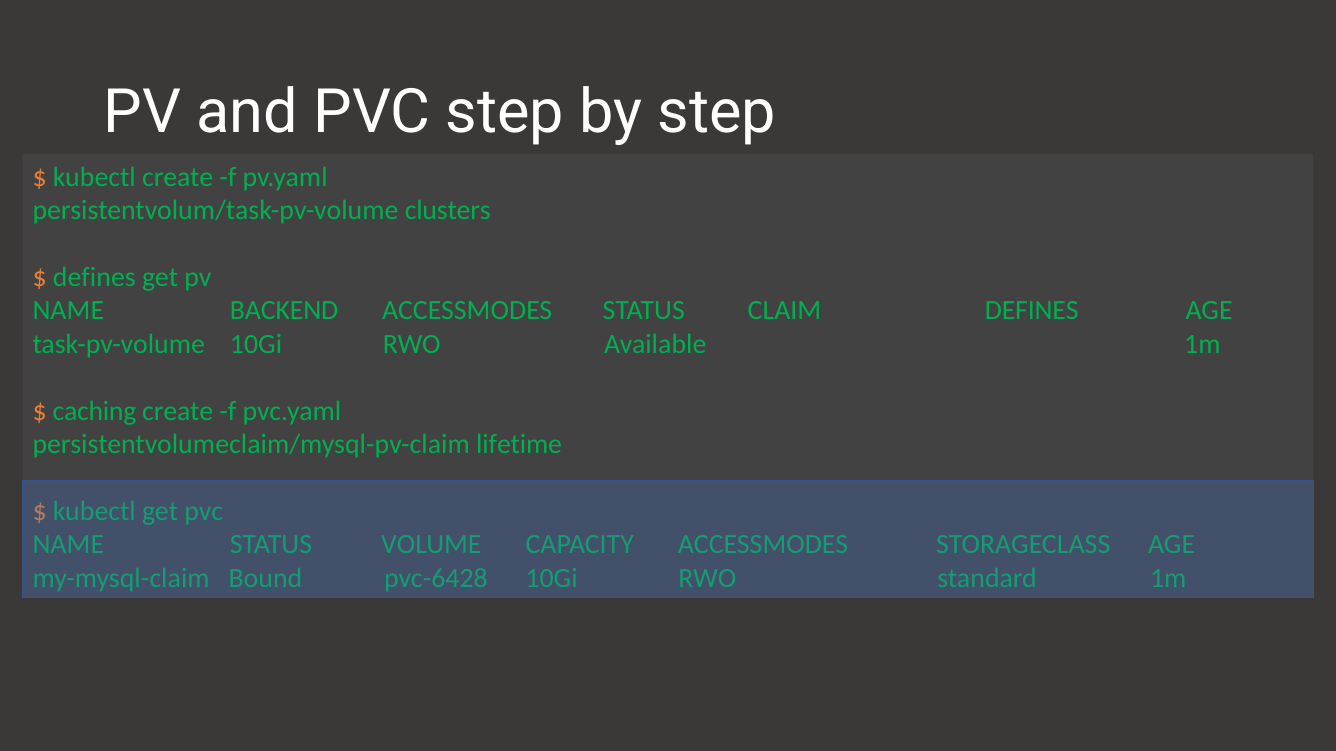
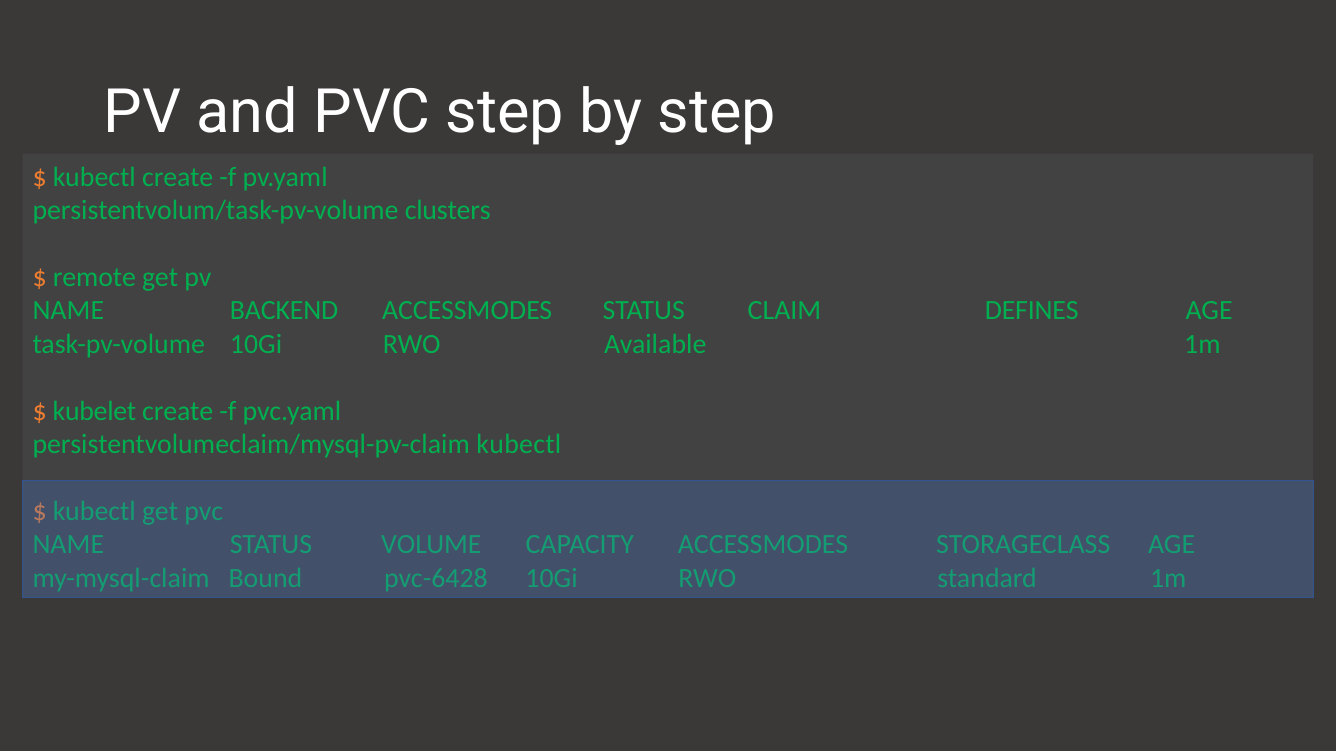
defines: defines -> remote (94, 278)
caching: caching -> kubelet (94, 411)
persistentvolumeclaim/mysql-pv-claim lifetime: lifetime -> kubectl (519, 445)
